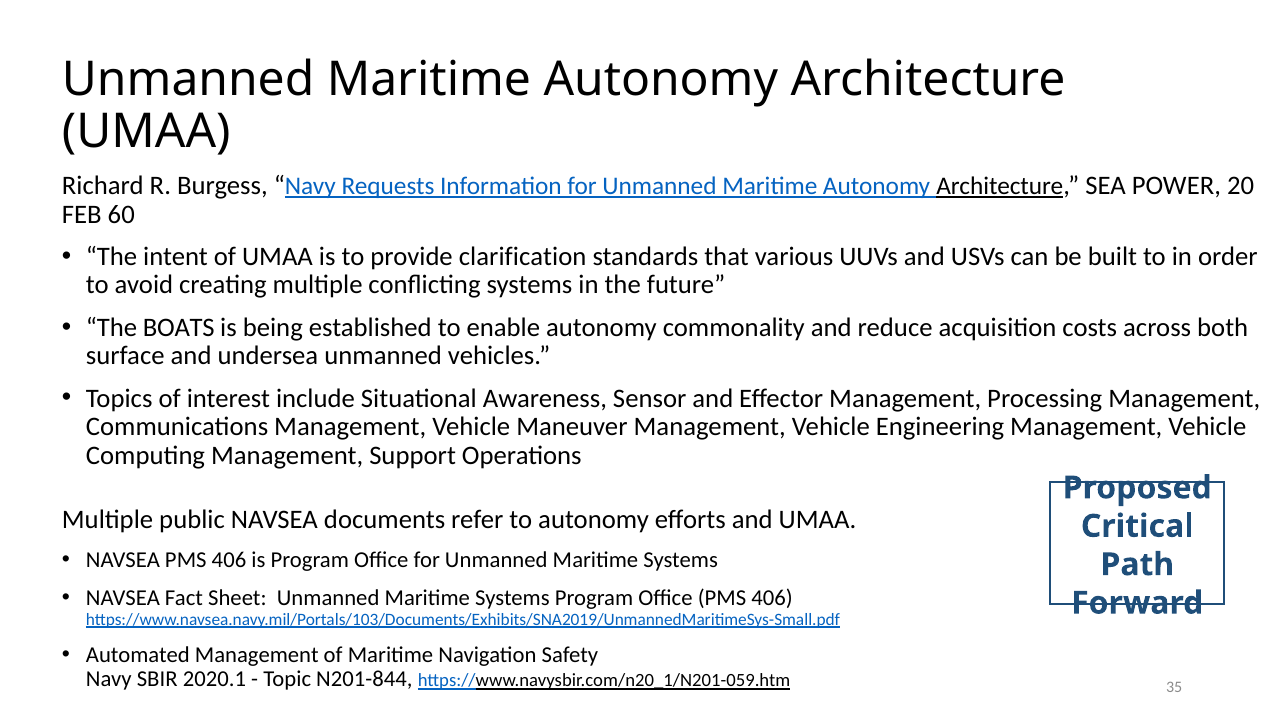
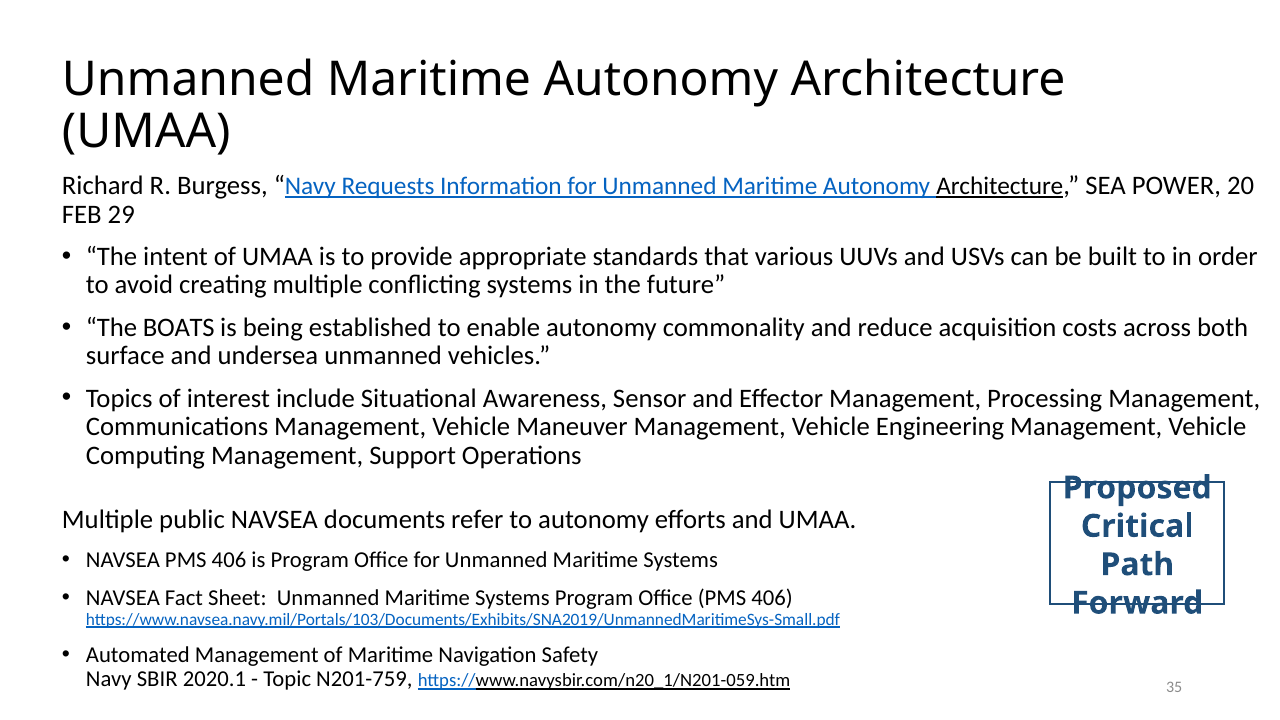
60: 60 -> 29 (121, 214)
clarification: clarification -> appropriate (523, 256)
N201-844: N201-844 -> N201-759 (364, 679)
